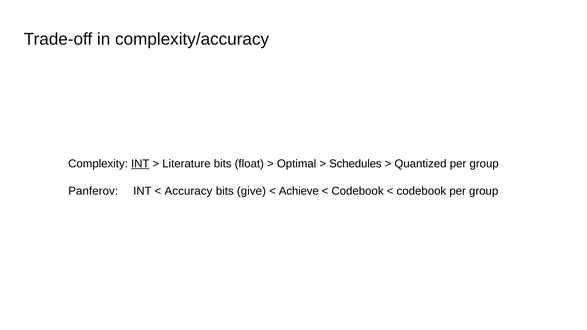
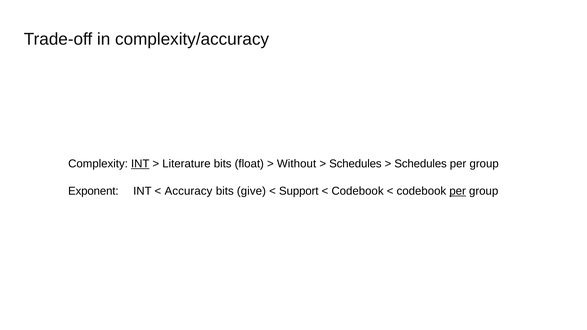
Optimal: Optimal -> Without (297, 164)
Quantized: Quantized -> Schedules (421, 164)
Panferov: Panferov -> Exponent (93, 191)
Achieve: Achieve -> Support (299, 191)
per underline: none -> present (458, 191)
